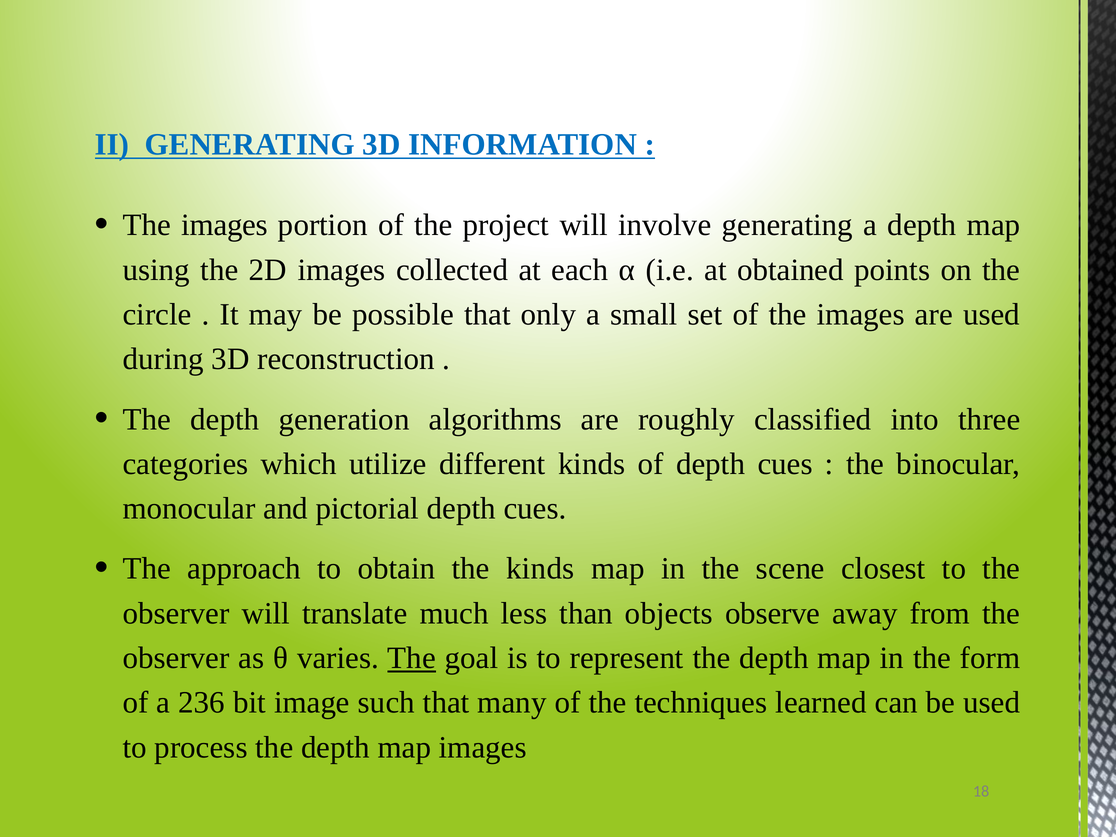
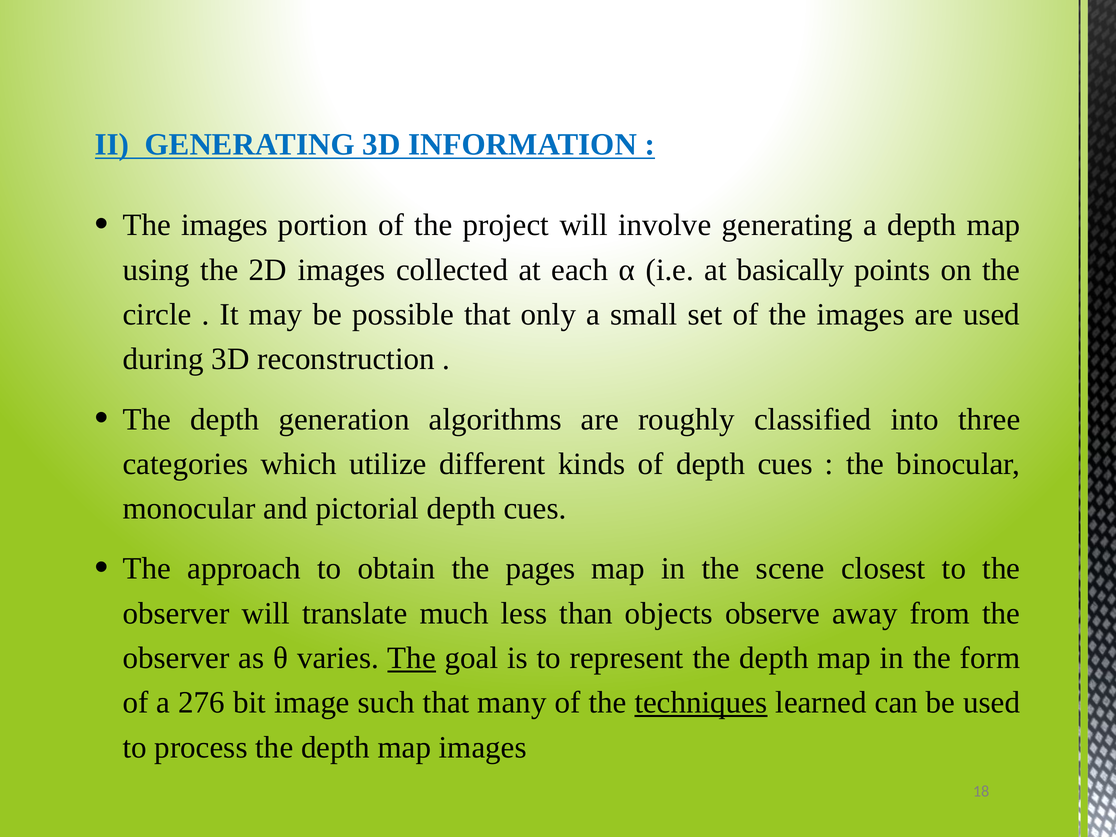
obtained: obtained -> basically (791, 270)
the kinds: kinds -> pages (541, 569)
236: 236 -> 276 (202, 703)
techniques underline: none -> present (701, 703)
